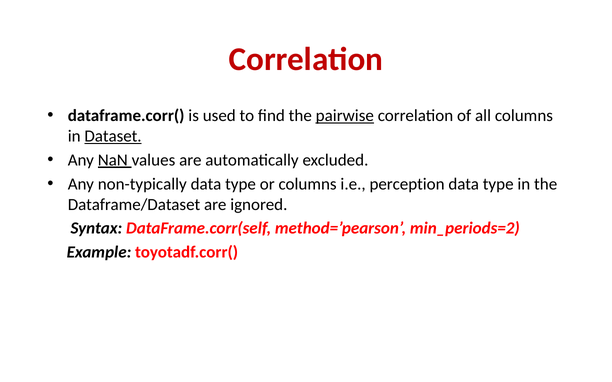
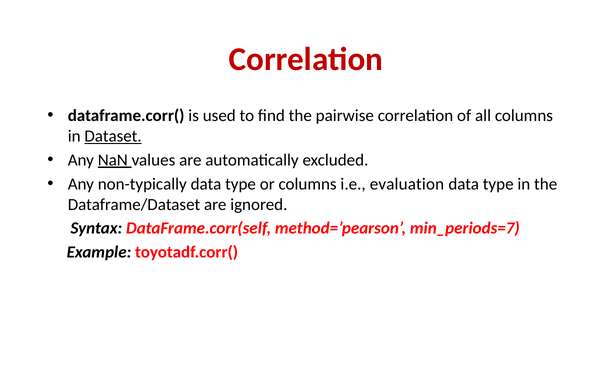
pairwise underline: present -> none (345, 116)
perception: perception -> evaluation (407, 184)
min_periods=2: min_periods=2 -> min_periods=7 (465, 229)
